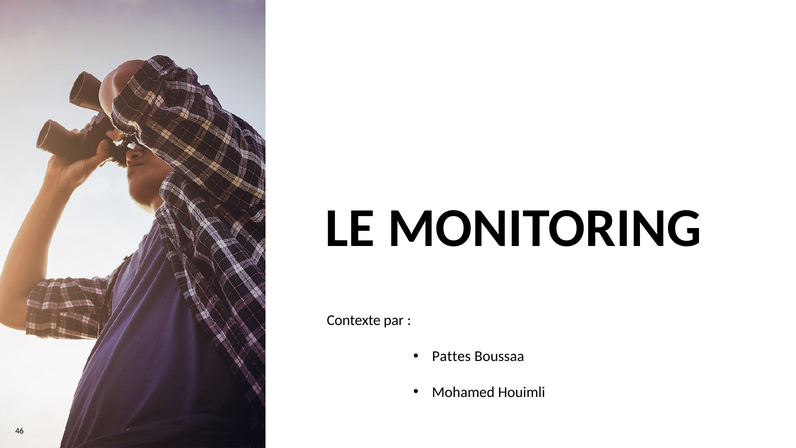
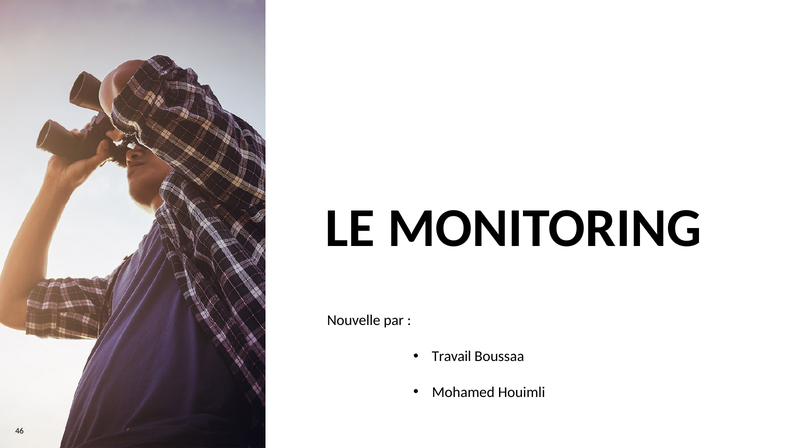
Contexte: Contexte -> Nouvelle (354, 320)
Pattes: Pattes -> Travail (452, 356)
